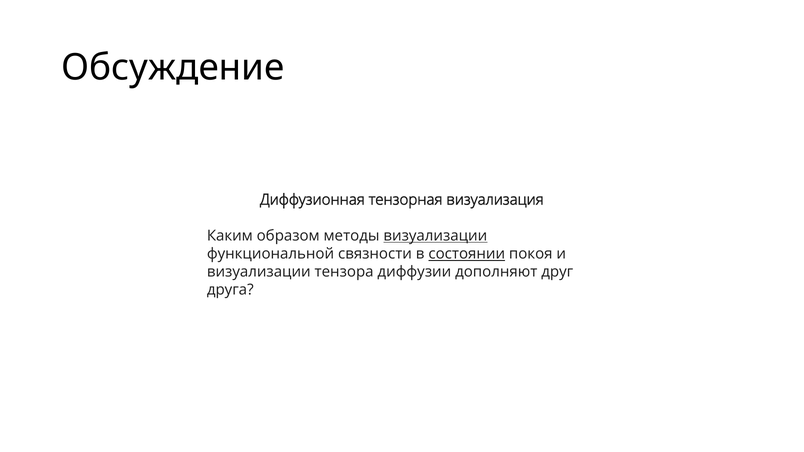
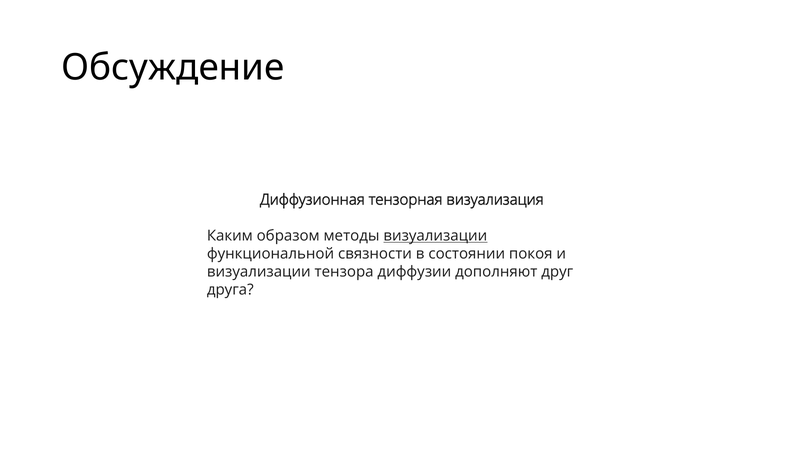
состоянии underline: present -> none (467, 254)
